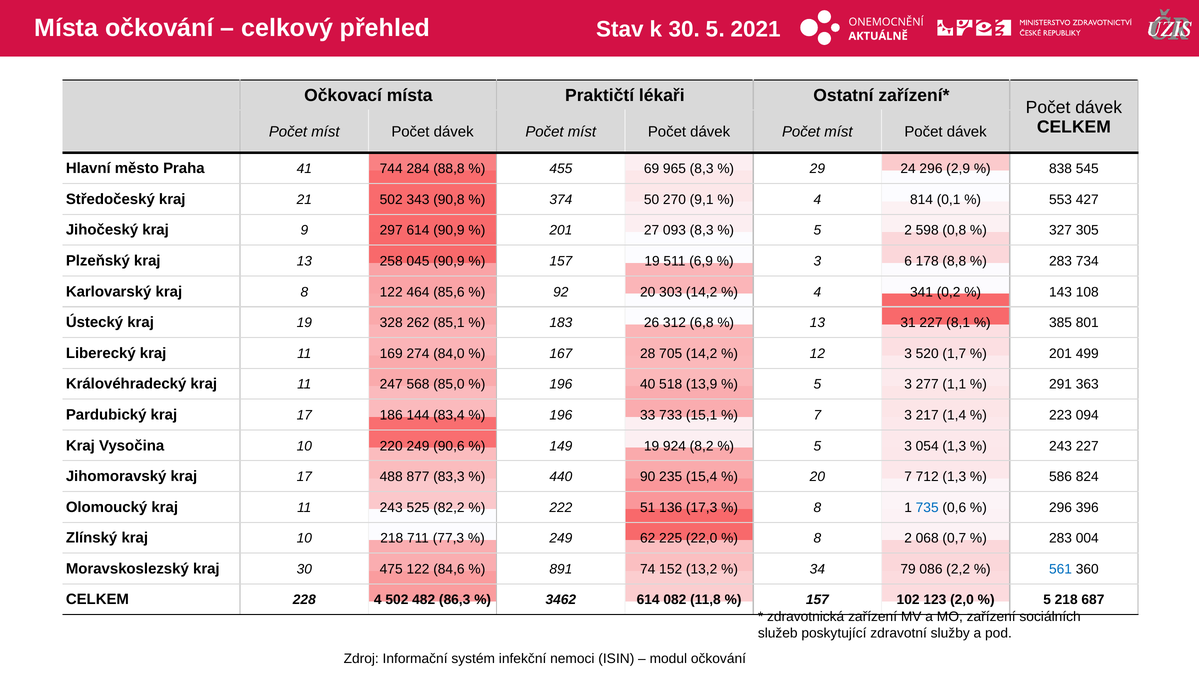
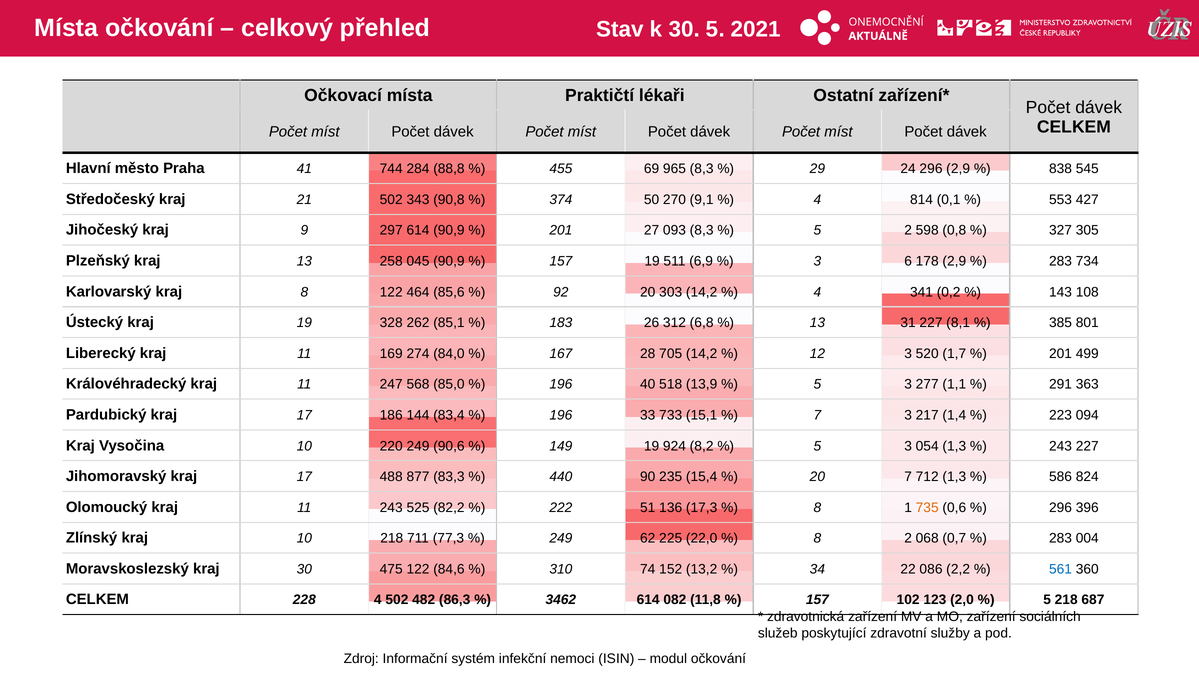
178 8,8: 8,8 -> 2,9 (954, 261)
735 colour: blue -> orange (927, 507)
891: 891 -> 310 (561, 569)
79: 79 -> 22 (908, 569)
